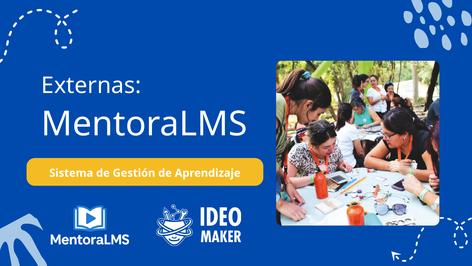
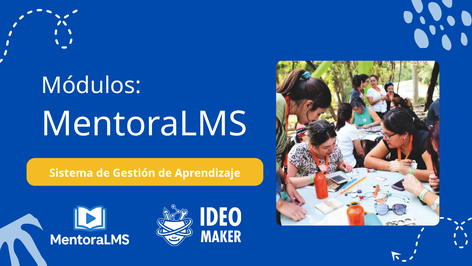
Externas: Externas -> Módulos (91, 86)
